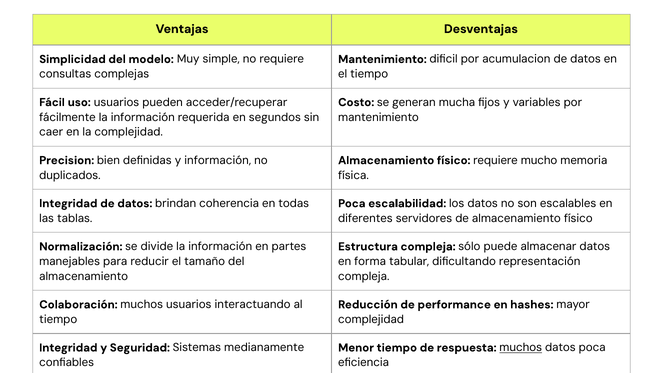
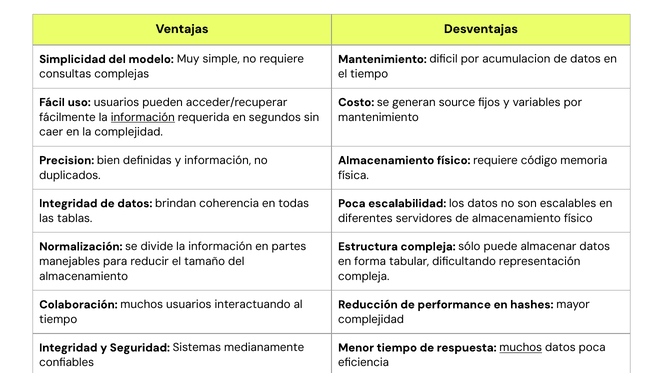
mucha: mucha -> source (457, 102)
información underline: none -> present (143, 117)
mucho: mucho -> código (539, 160)
